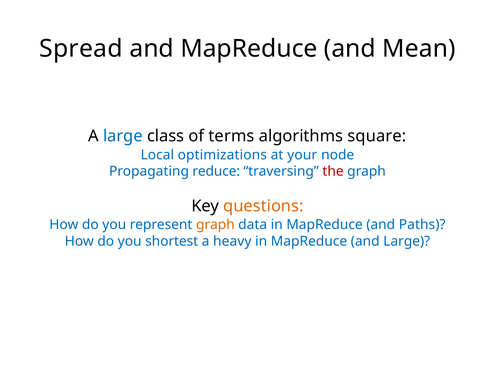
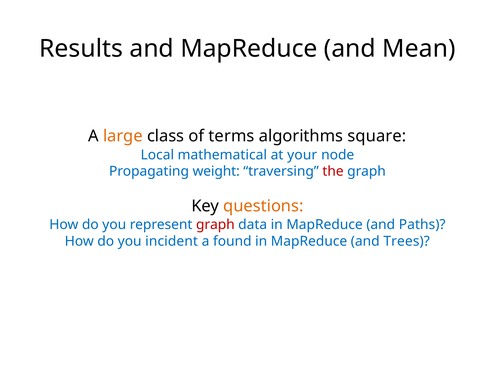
Spread: Spread -> Results (81, 49)
large colour: blue -> orange (123, 136)
optimizations: optimizations -> mathematical (222, 155)
reduce: reduce -> weight (216, 171)
graph colour: orange -> red (215, 225)
shortest: shortest -> incident (172, 241)
heavy: heavy -> found (232, 241)
and Large: Large -> Trees (407, 241)
